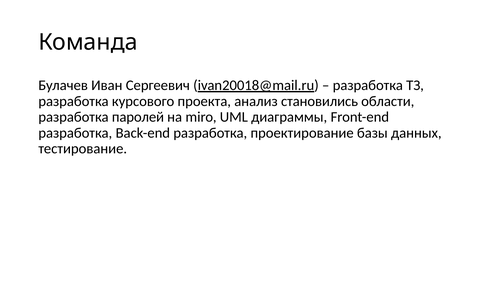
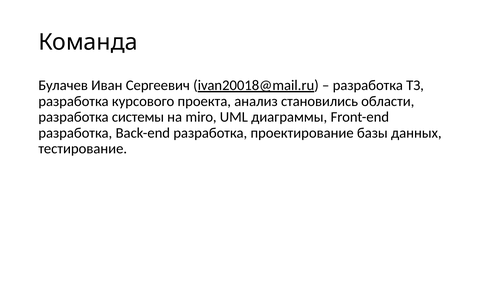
паролей: паролей -> системы (138, 117)
